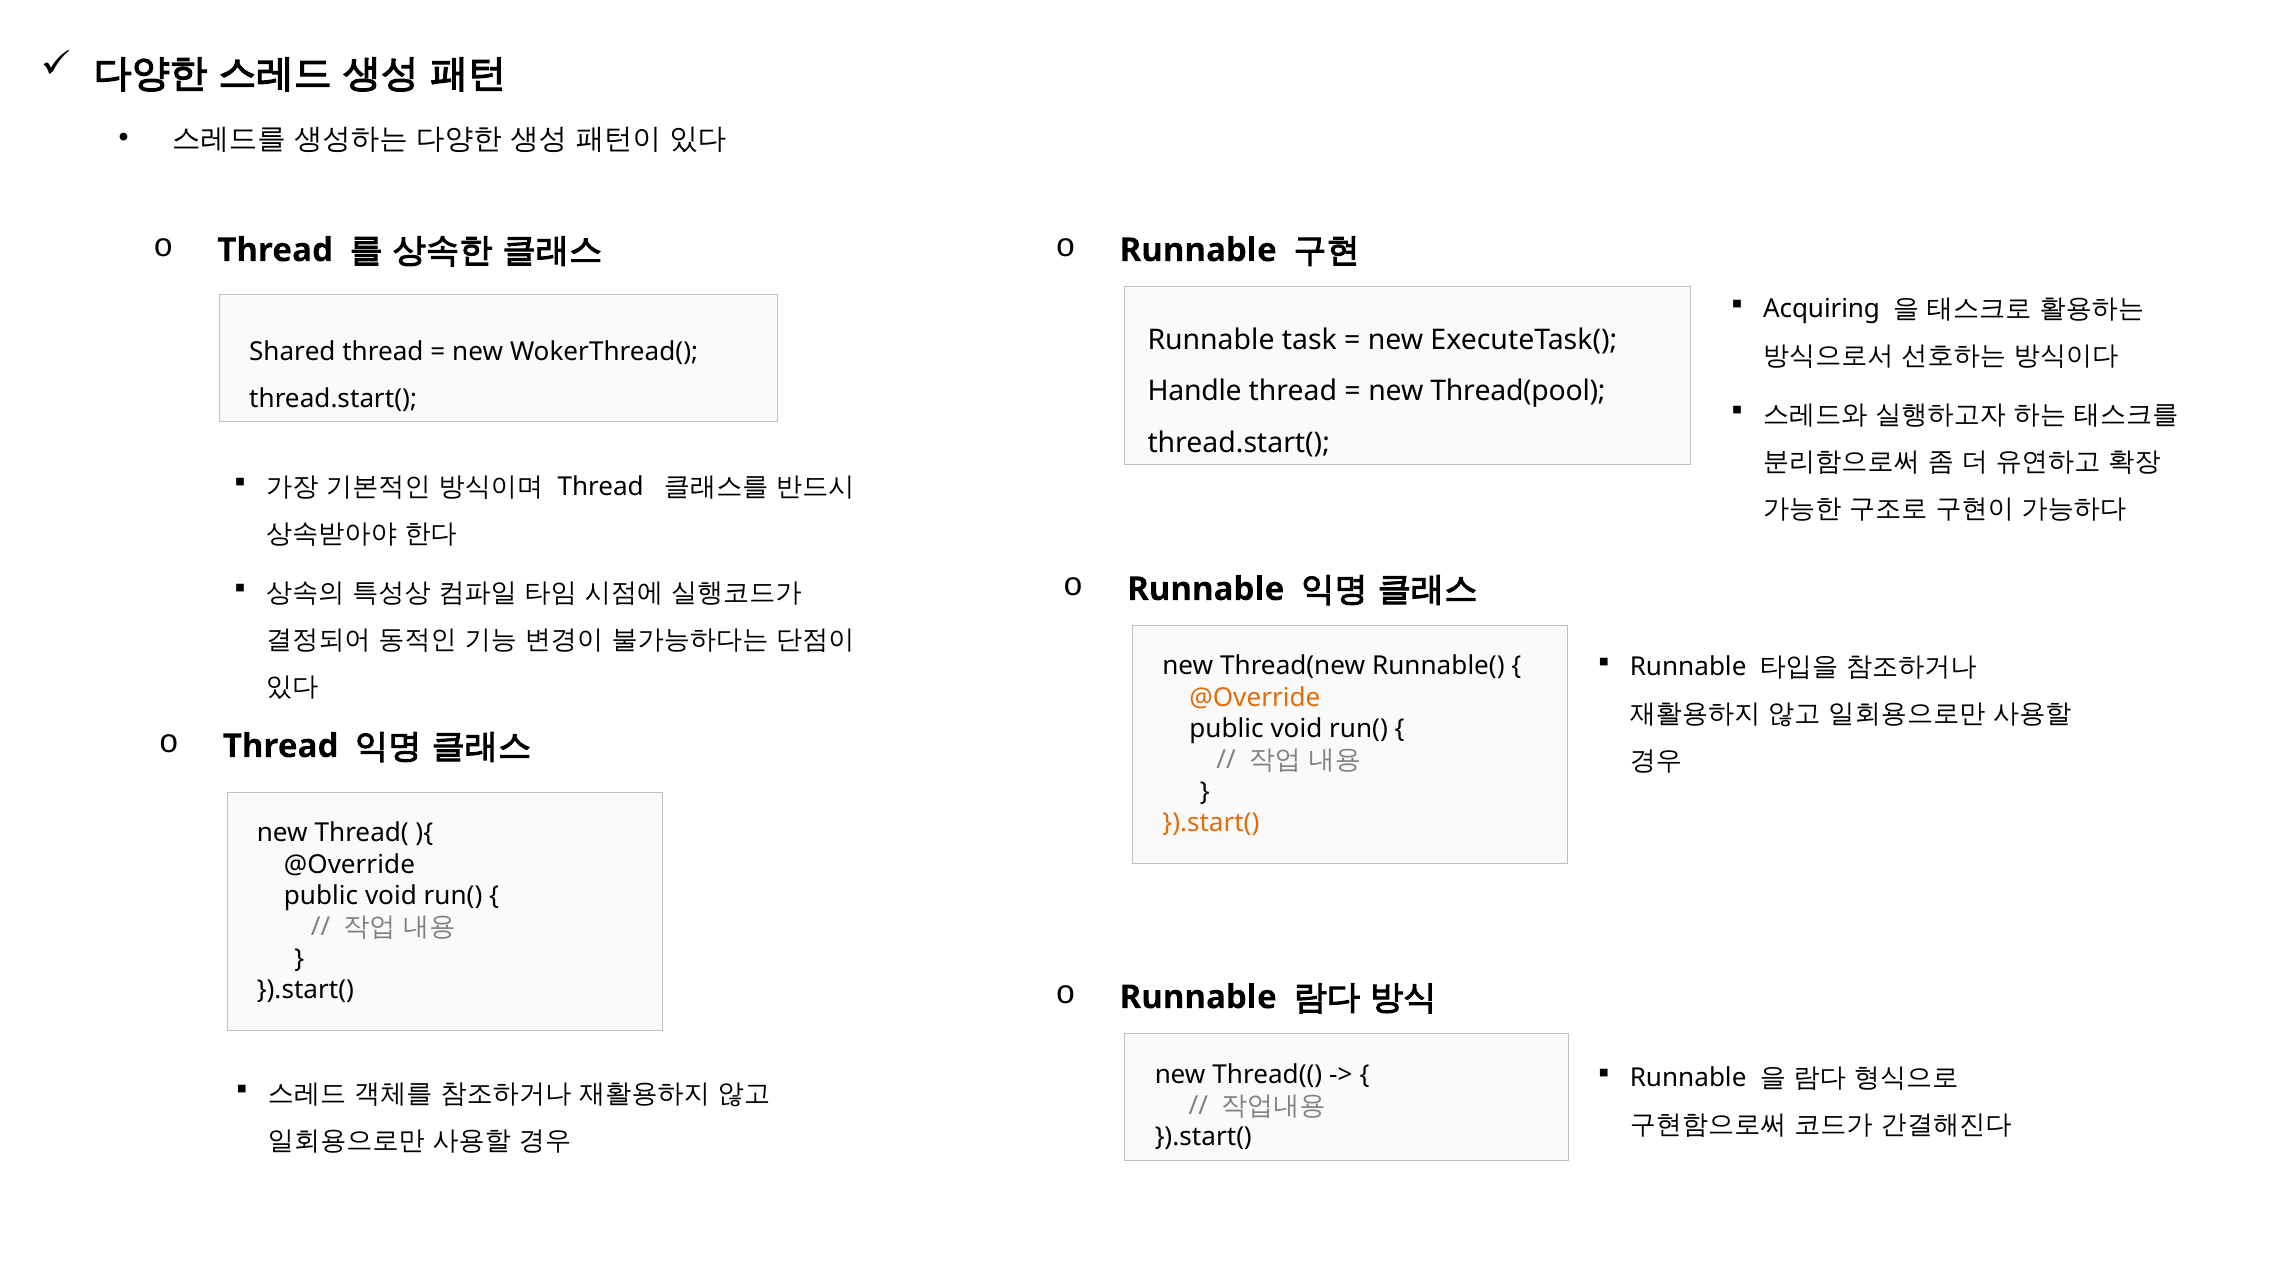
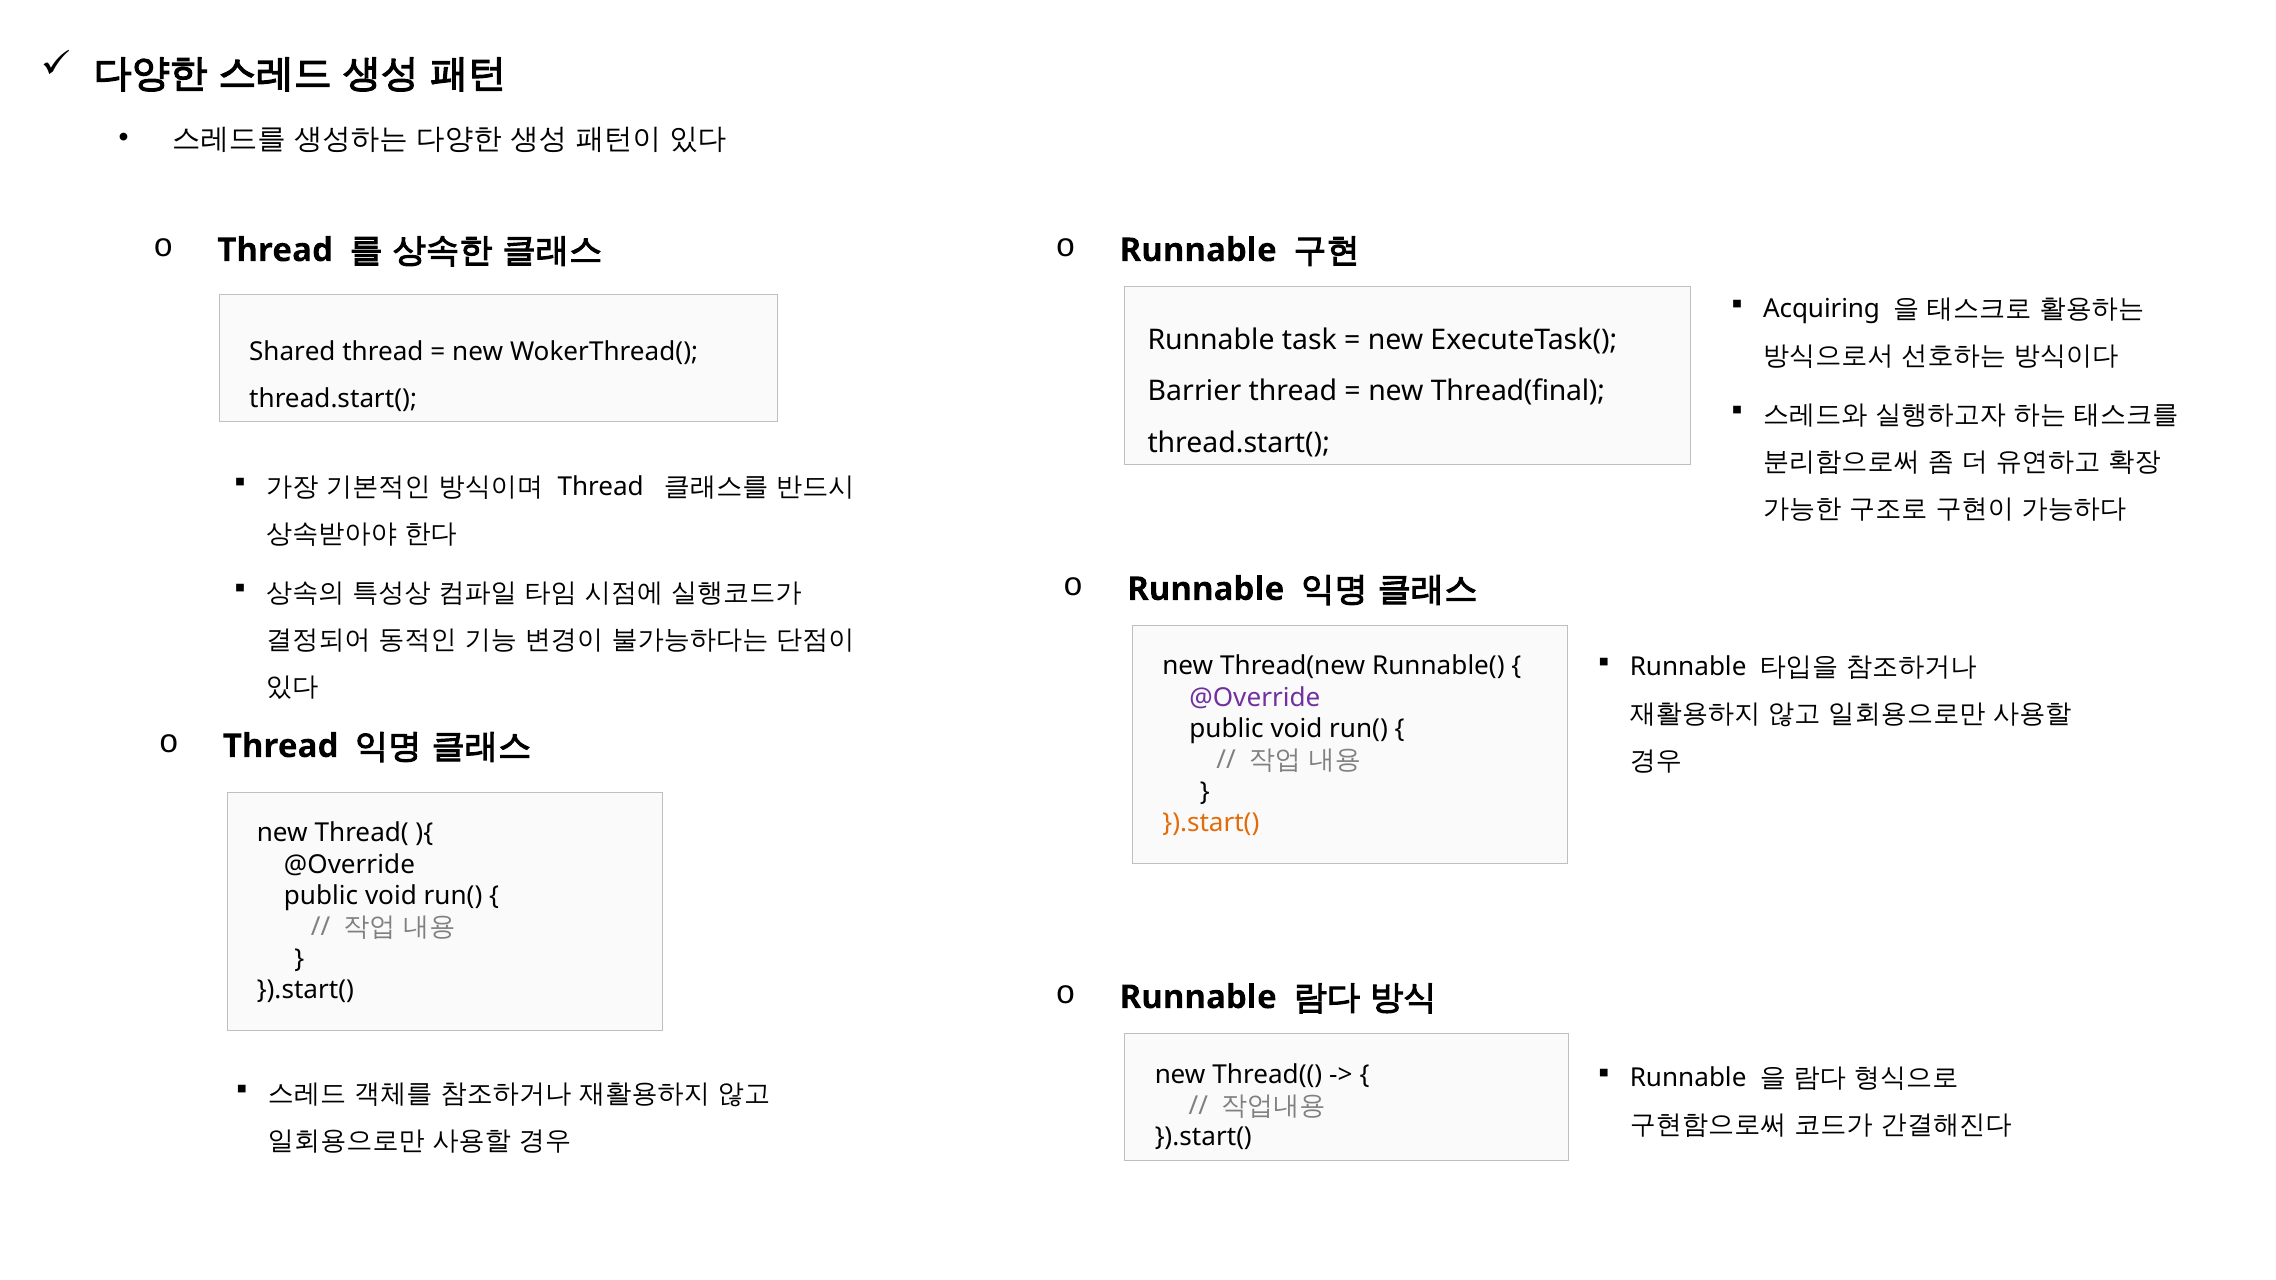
Handle: Handle -> Barrier (1194, 392)
Thread(pool: Thread(pool -> Thread(final (1518, 392)
@Override colour: orange -> purple (1255, 698)
